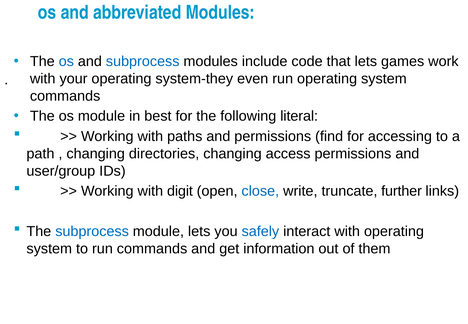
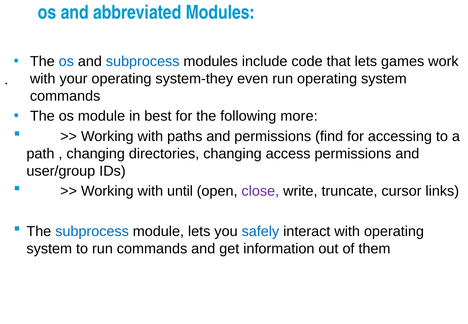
literal: literal -> more (299, 116)
digit: digit -> until (180, 191)
close colour: blue -> purple (260, 191)
further: further -> cursor (401, 191)
